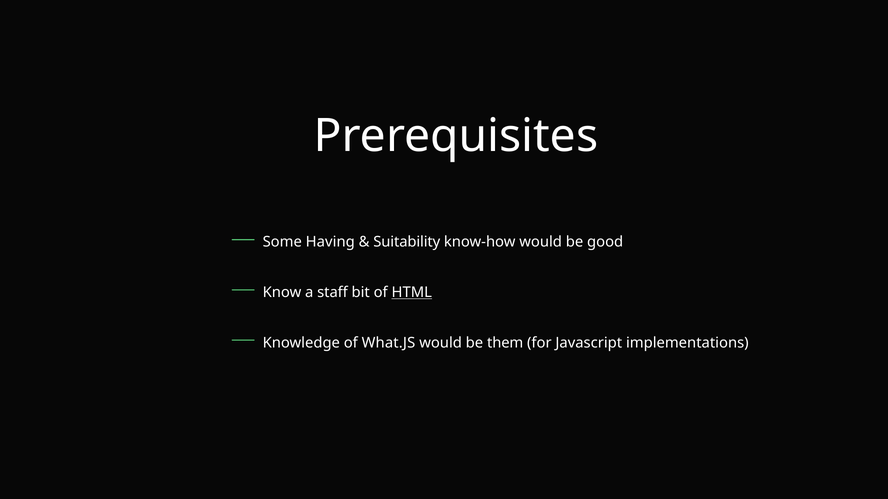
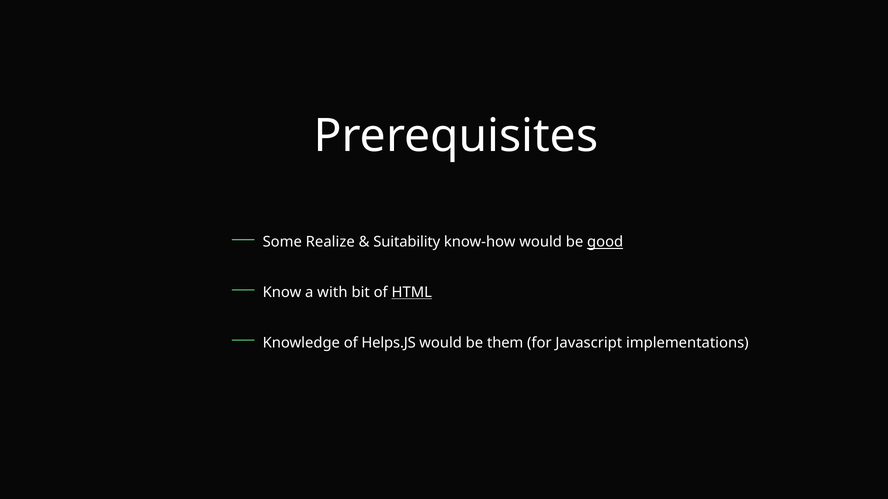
Having: Having -> Realize (330, 242)
good underline: none -> present (605, 242)
staff: staff -> with (332, 293)
What.JS: What.JS -> Helps.JS (389, 343)
